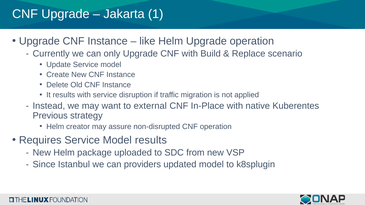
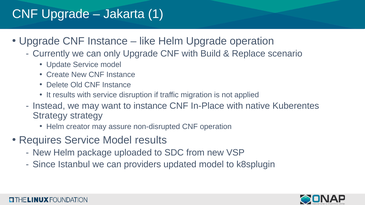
to external: external -> instance (150, 106)
Previous: Previous -> Strategy (50, 116)
